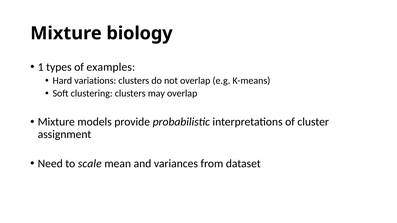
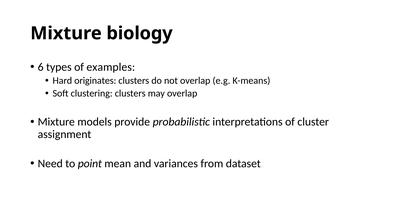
1: 1 -> 6 (41, 67)
variations: variations -> originates (95, 81)
scale: scale -> point (90, 164)
